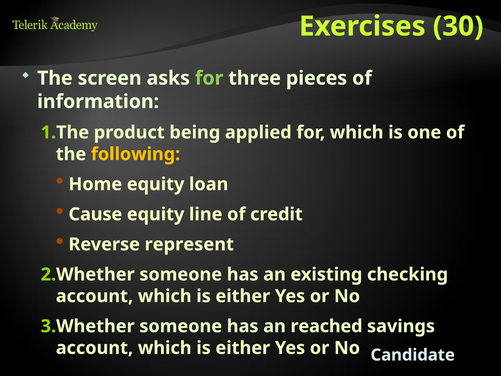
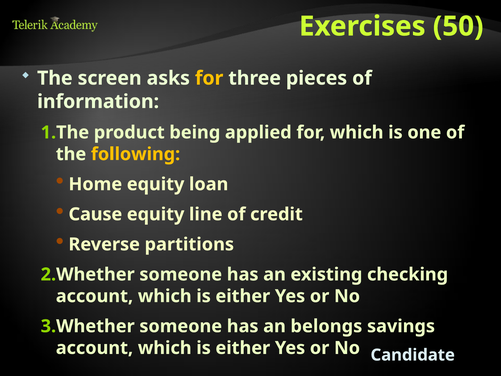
30: 30 -> 50 (458, 26)
for colour: light green -> yellow (209, 78)
represent: represent -> partitions (189, 244)
reached: reached -> belongs (326, 326)
